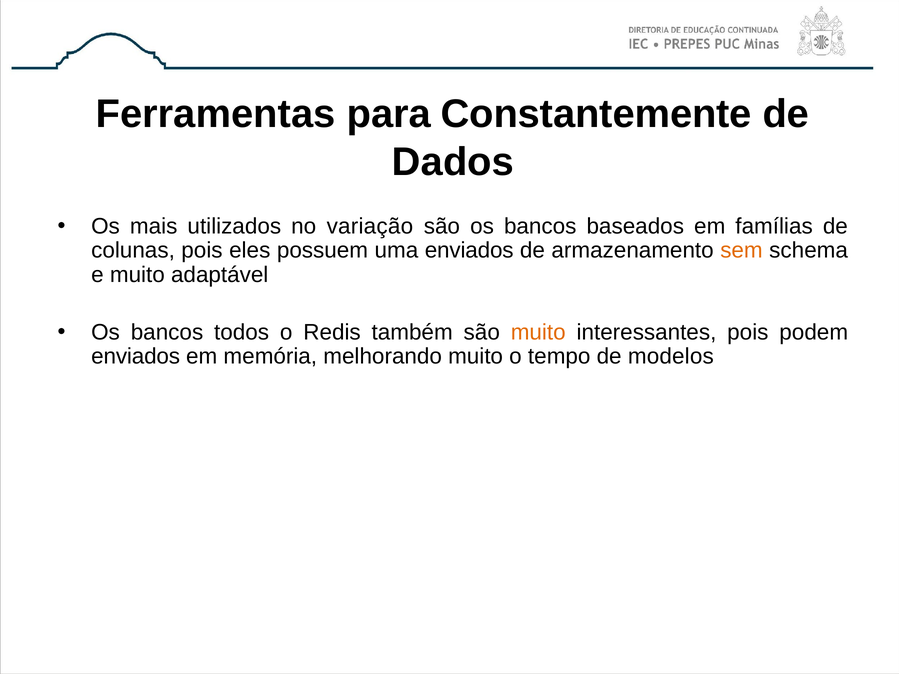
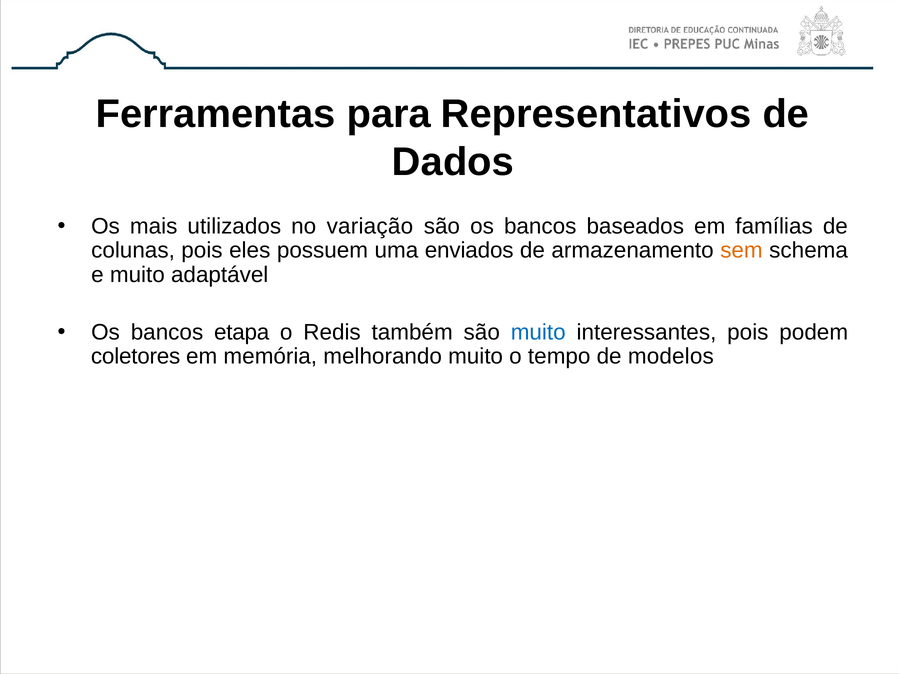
Constantemente: Constantemente -> Representativos (596, 114)
todos: todos -> etapa (242, 332)
muito colour: orange -> blue (538, 332)
enviados: enviados -> coletores (136, 357)
